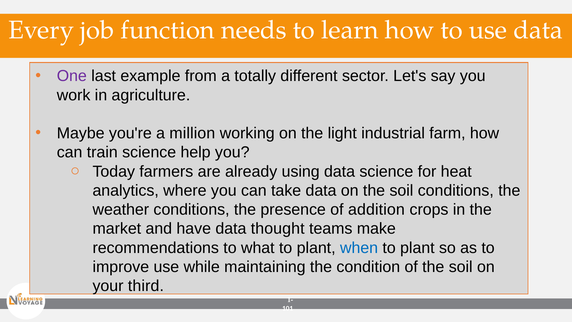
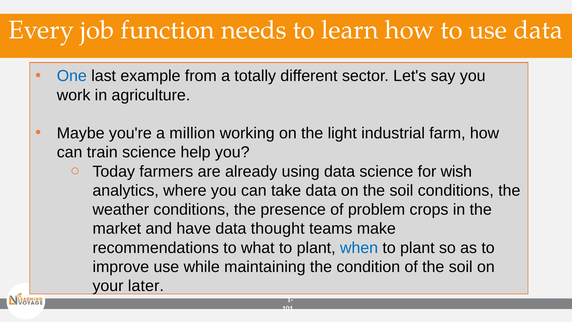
One colour: purple -> blue (72, 76)
heat: heat -> wish (456, 171)
addition: addition -> problem (377, 209)
third: third -> later (146, 286)
